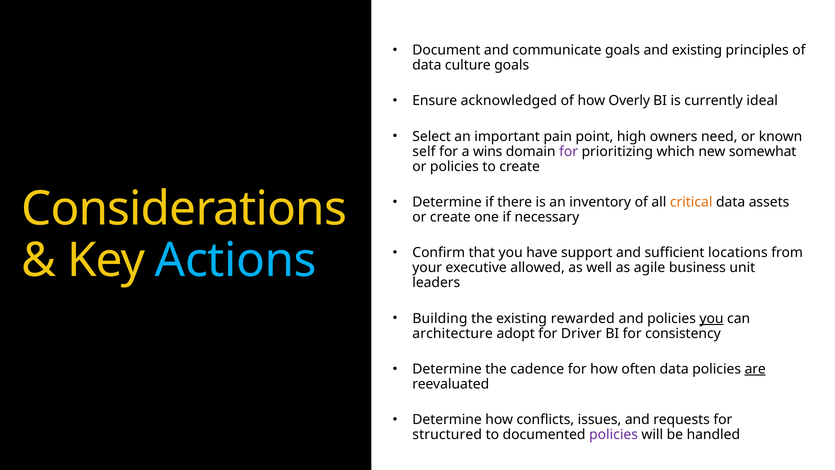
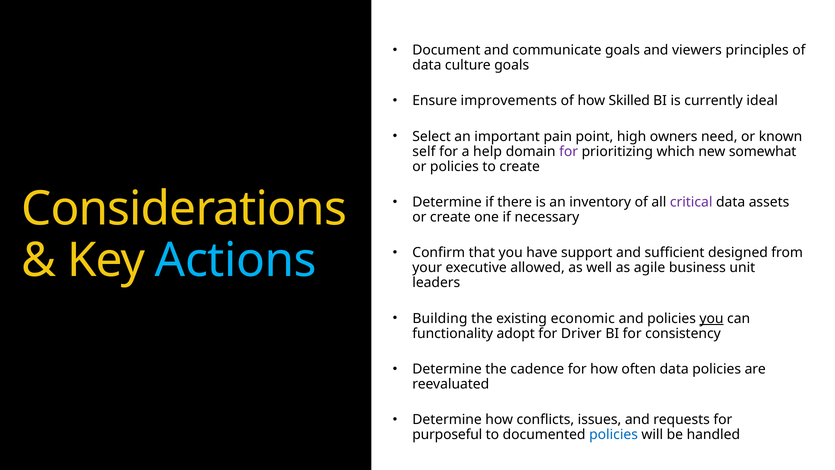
and existing: existing -> viewers (697, 50)
acknowledged: acknowledged -> improvements (509, 101)
Overly: Overly -> Skilled (629, 101)
wins: wins -> help (488, 151)
critical colour: orange -> purple (691, 202)
locations: locations -> designed (738, 253)
rewarded: rewarded -> economic (583, 318)
architecture: architecture -> functionality (453, 333)
are underline: present -> none (755, 369)
structured: structured -> purposeful (447, 434)
policies colour: purple -> blue (614, 434)
